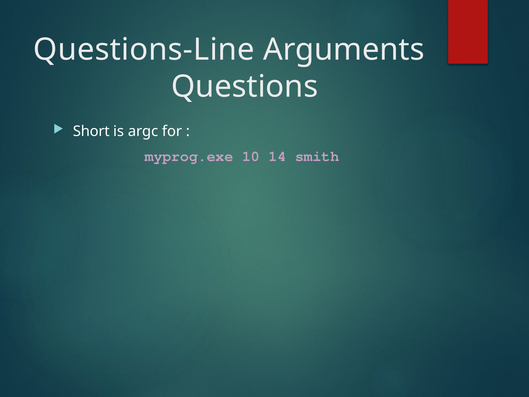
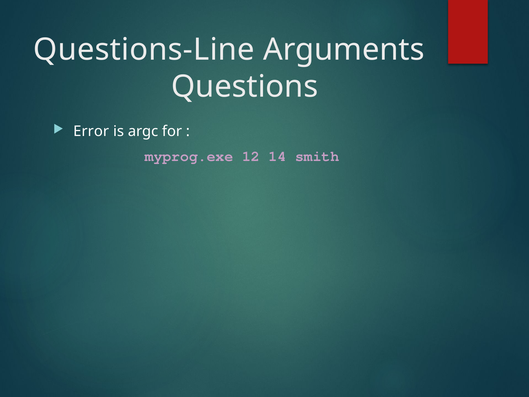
Short: Short -> Error (91, 131)
10: 10 -> 12 (251, 156)
